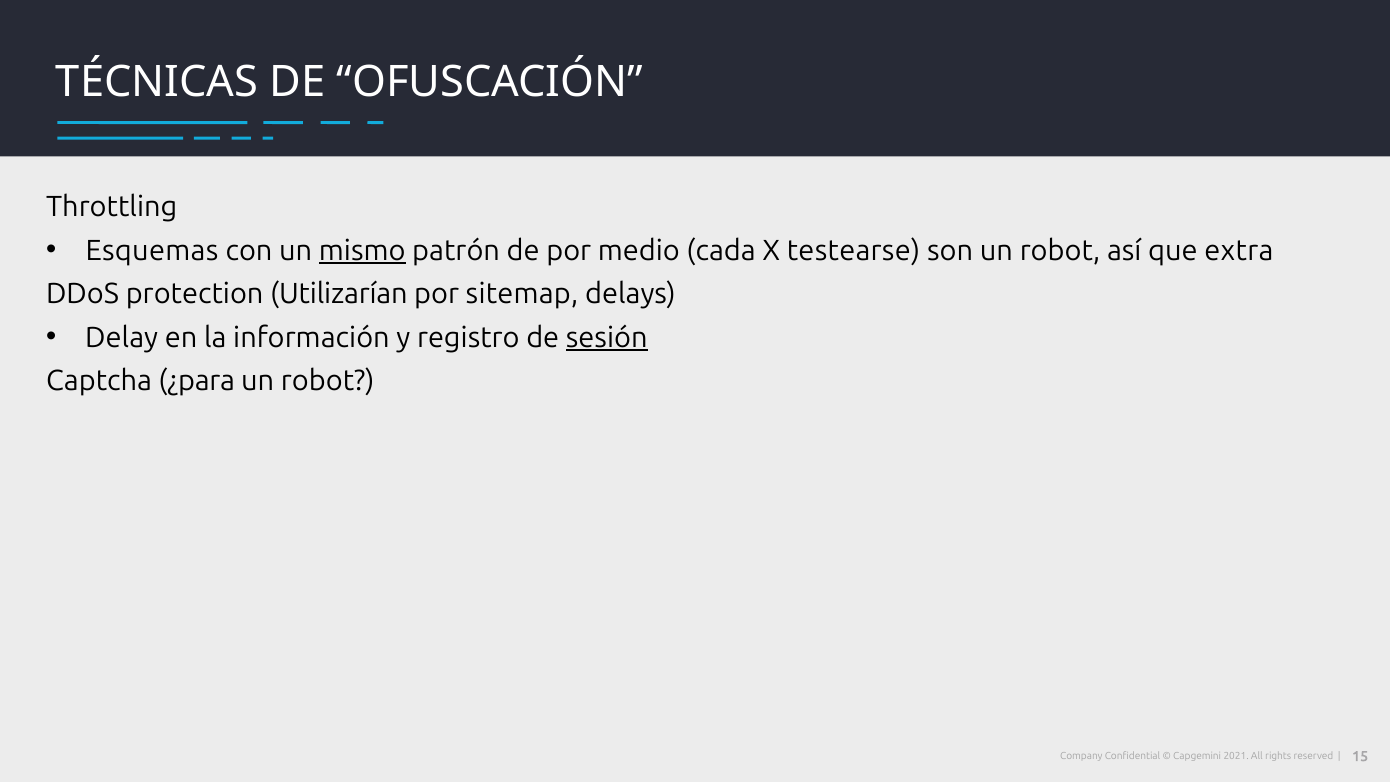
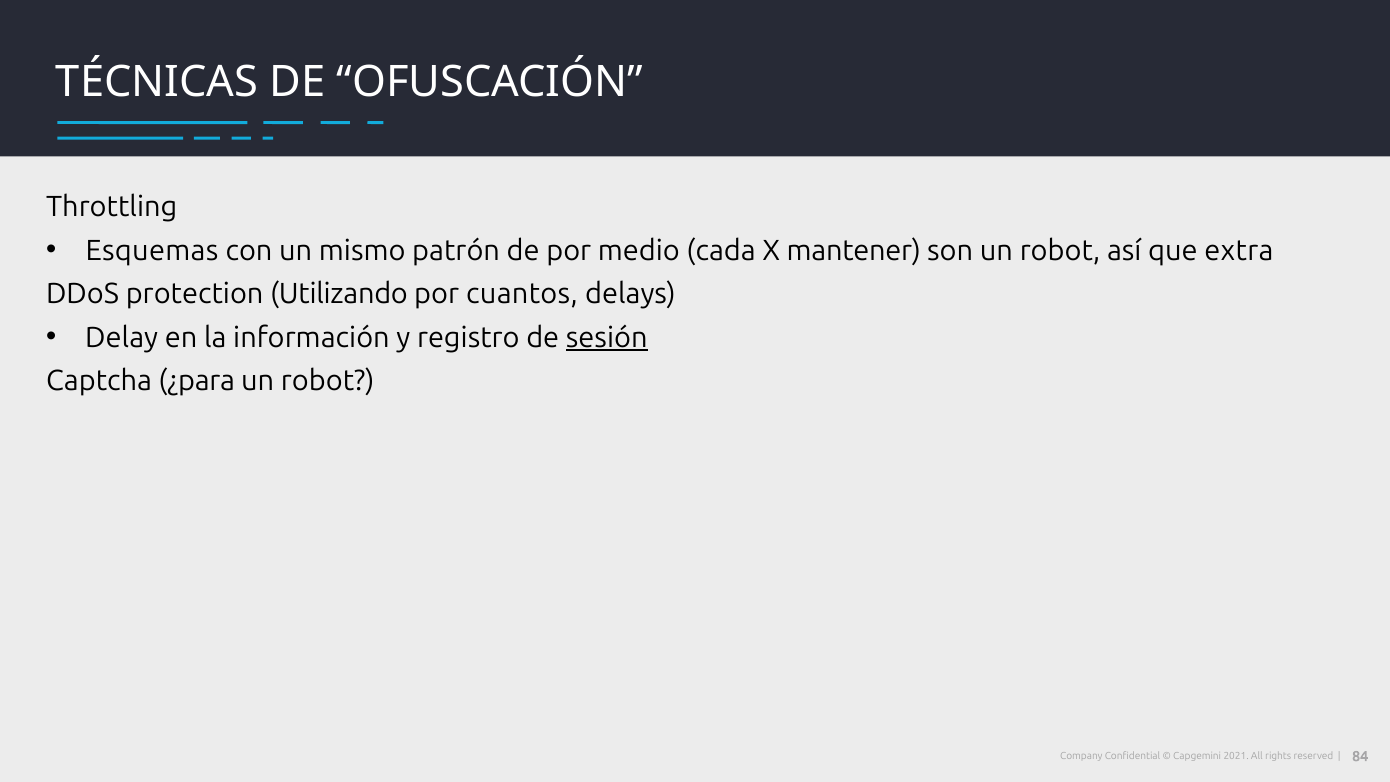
mismo underline: present -> none (362, 250)
testearse: testearse -> mantener (854, 250)
Utilizarían: Utilizarían -> Utilizando (339, 294)
sitemap: sitemap -> cuantos (522, 294)
15: 15 -> 84 (1360, 756)
